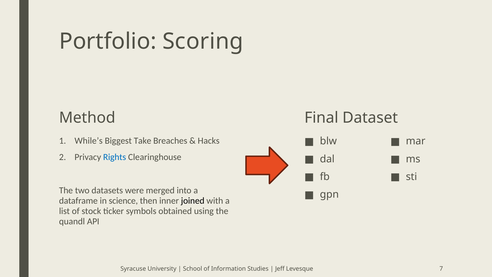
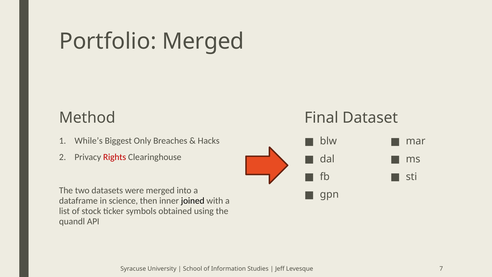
Portfolio Scoring: Scoring -> Merged (203, 41)
Take: Take -> Only (143, 141)
Rights colour: blue -> red (115, 157)
